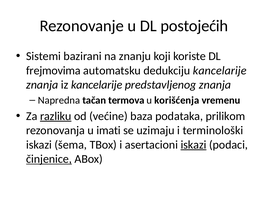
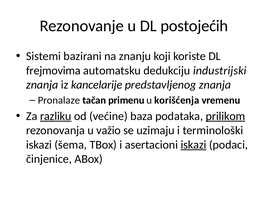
dedukciju kancelarije: kancelarije -> industrijski (220, 71)
Napredna: Napredna -> Pronalaze (59, 100)
termova: termova -> primenu (126, 100)
prilikom underline: none -> present (225, 116)
imati: imati -> važio (109, 130)
činjenice underline: present -> none (49, 159)
